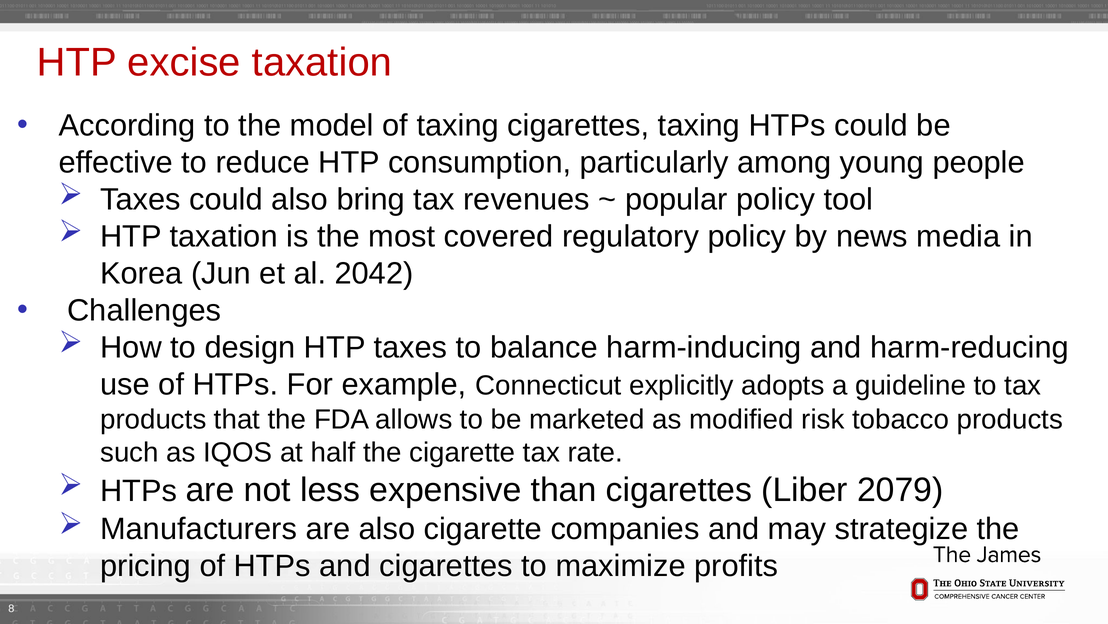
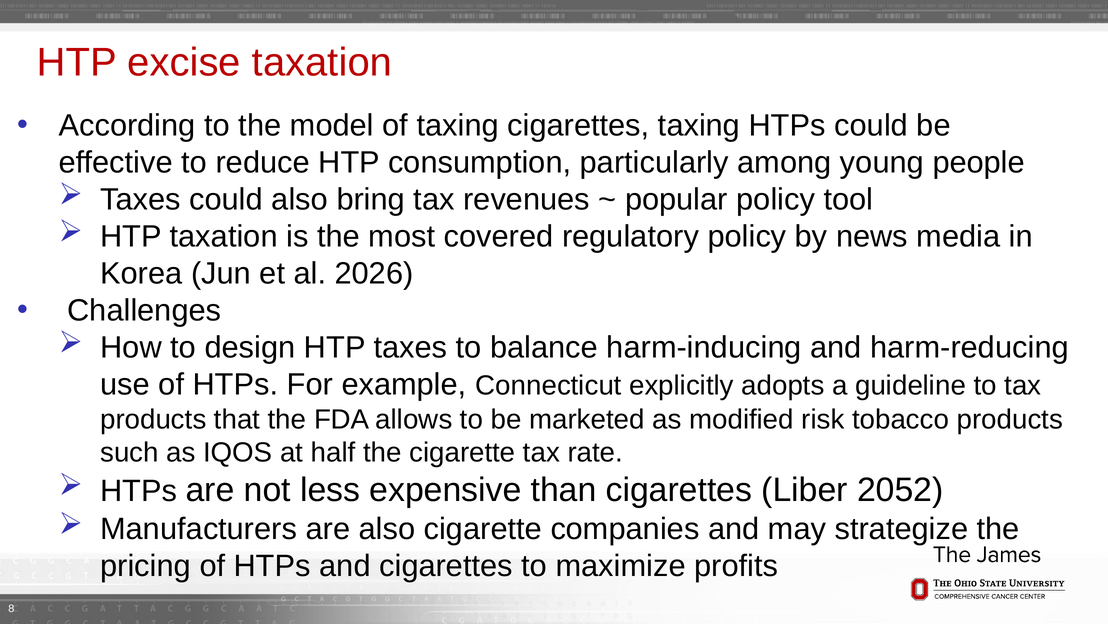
2042: 2042 -> 2026 (374, 273)
2079: 2079 -> 2052 (900, 490)
